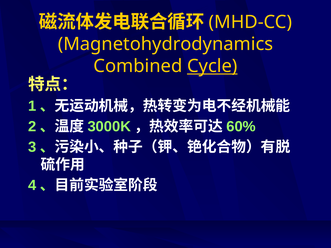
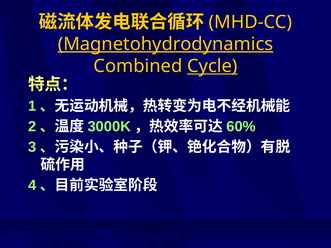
Magnetohydrodynamics underline: none -> present (165, 44)
